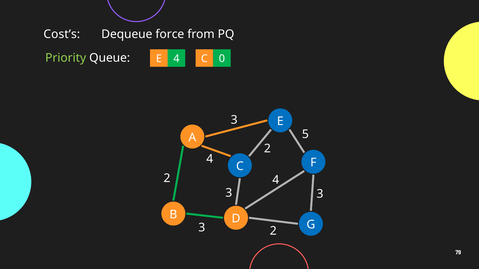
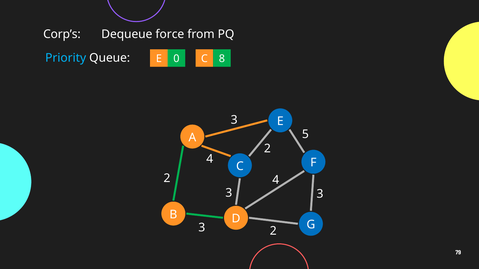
Cost’s: Cost’s -> Corp’s (62, 34)
Priority colour: light green -> light blue (66, 58)
E 4: 4 -> 0 (176, 59)
0: 0 -> 8 (222, 59)
